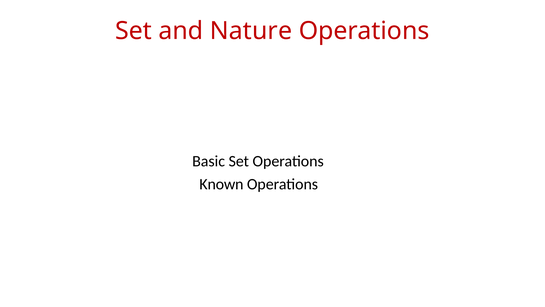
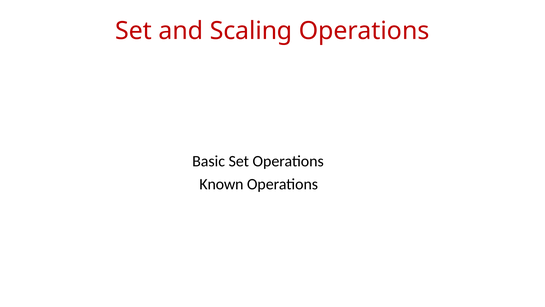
Nature: Nature -> Scaling (251, 31)
